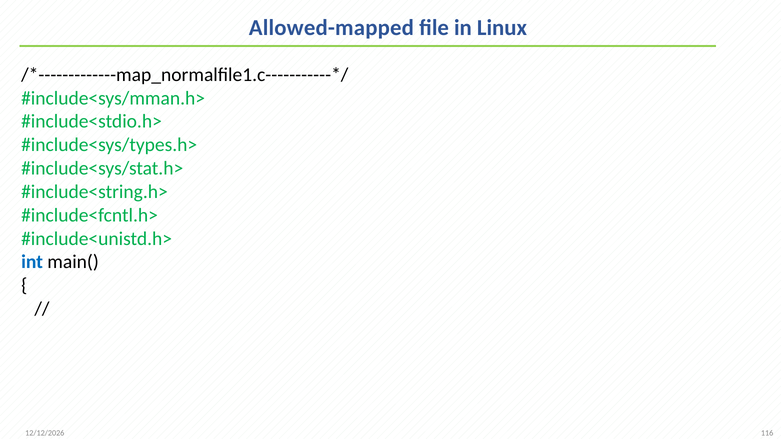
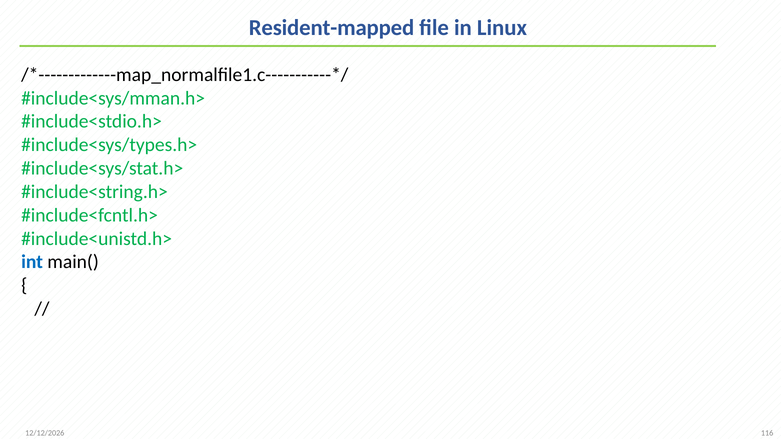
Allowed-mapped: Allowed-mapped -> Resident-mapped (332, 28)
